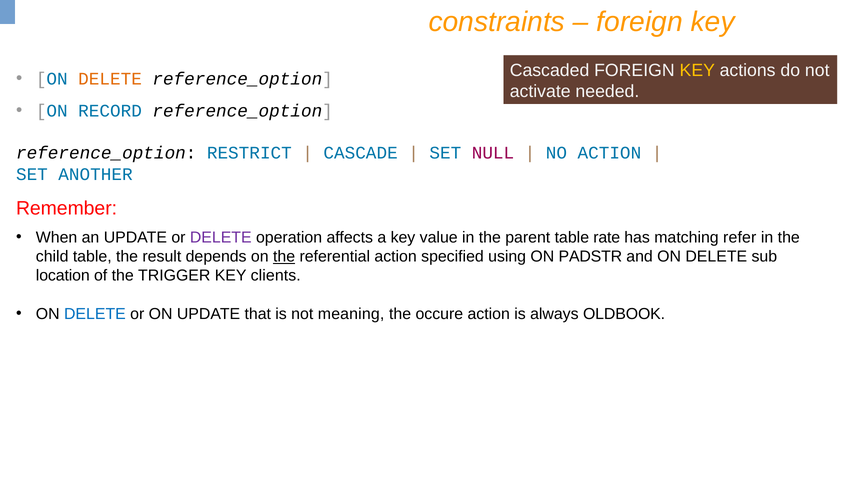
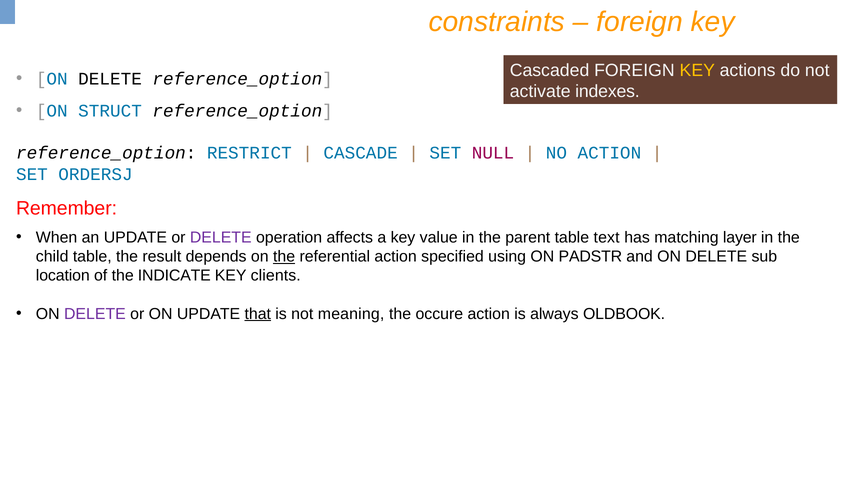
DELETE colour: orange -> black (110, 79)
needed: needed -> indexes (607, 91)
RECORD: RECORD -> STRUCT (110, 111)
ANOTHER: ANOTHER -> ORDERSJ (95, 174)
rate: rate -> text (607, 237)
refer: refer -> layer (740, 237)
TRIGGER: TRIGGER -> INDICATE (174, 275)
DELETE colour: blue -> purple (95, 313)
that underline: none -> present (258, 313)
